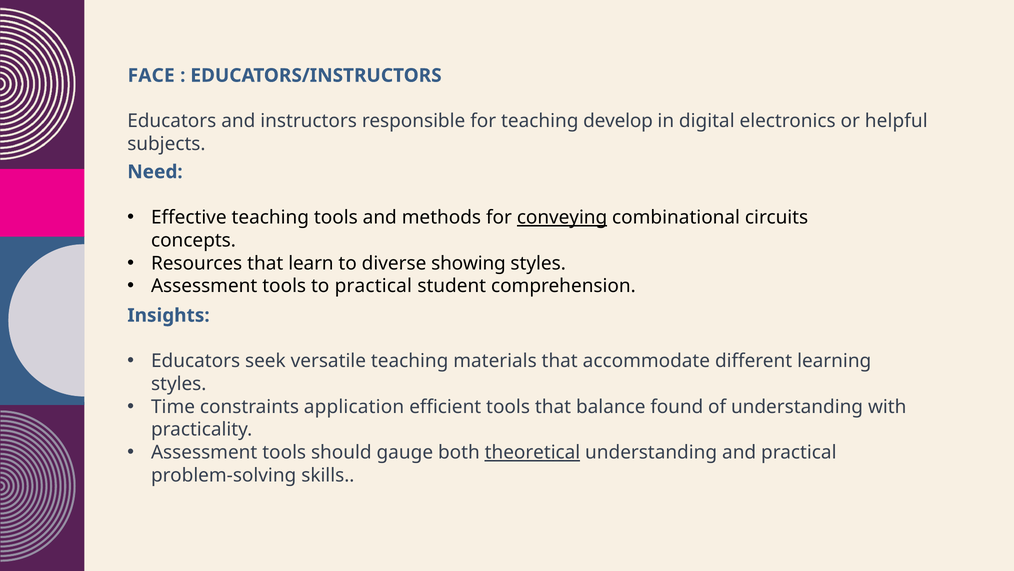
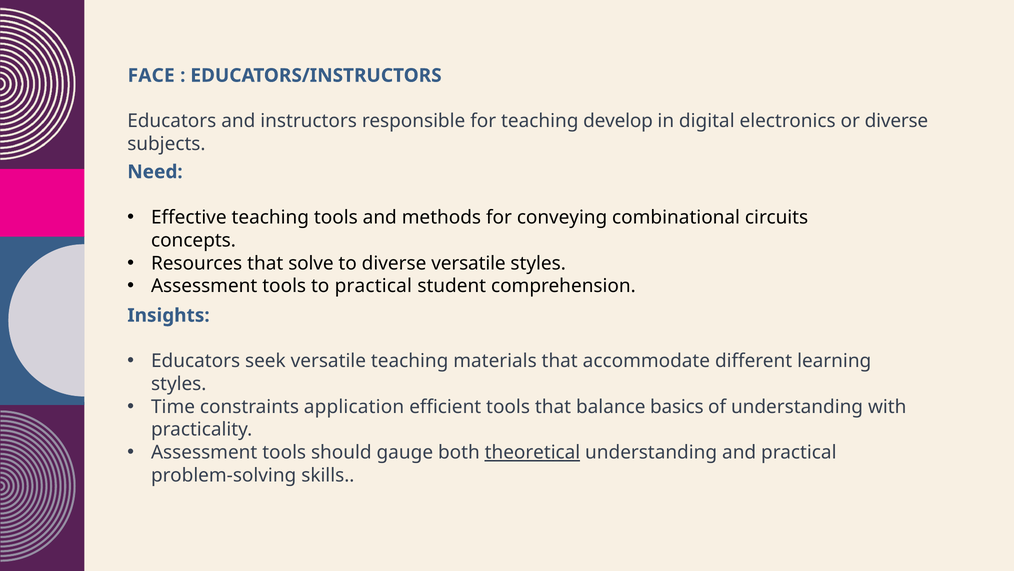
or helpful: helpful -> diverse (896, 121)
conveying underline: present -> none (562, 217)
learn: learn -> solve (311, 263)
diverse showing: showing -> versatile (468, 263)
found: found -> basics (677, 406)
